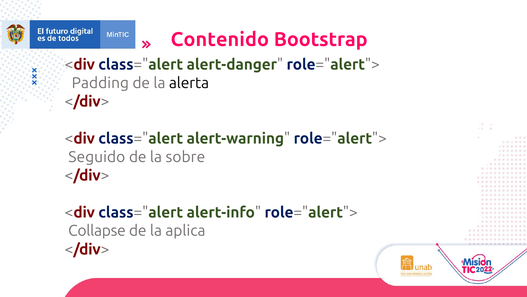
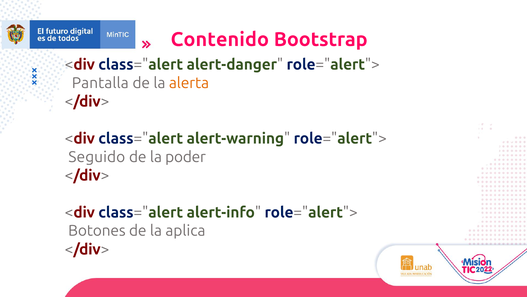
Padding: Padding -> Pantalla (100, 83)
alerta colour: black -> orange (189, 83)
sobre: sobre -> poder (186, 157)
Collapse: Collapse -> Botones (97, 230)
